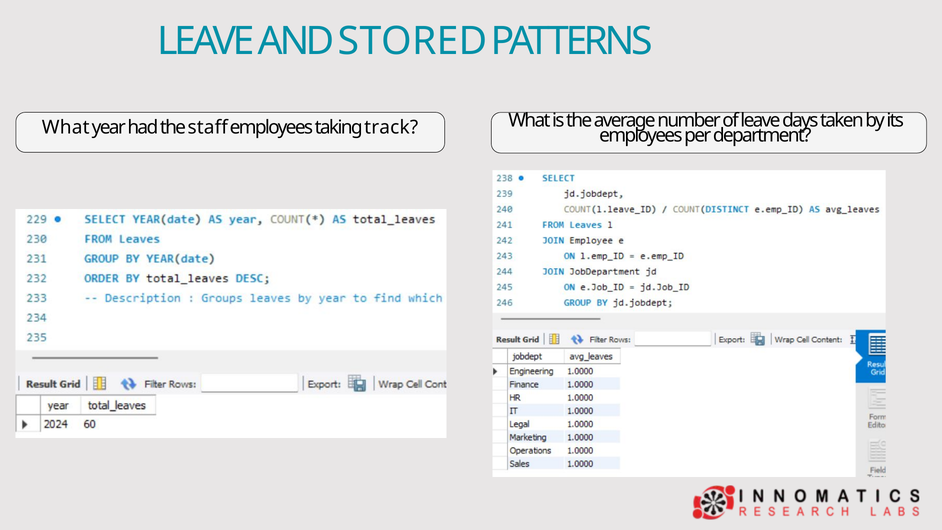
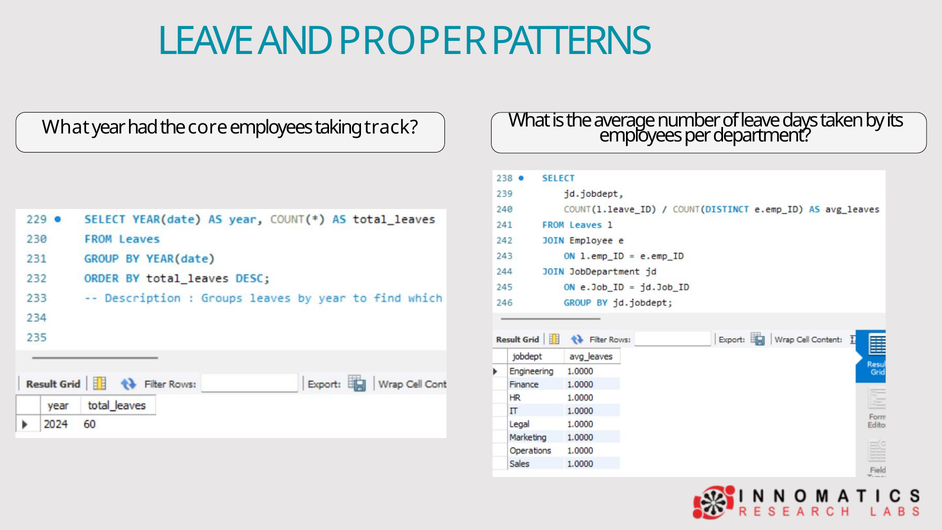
STORED: STORED -> PROPER (413, 41)
staff: staff -> core (208, 128)
